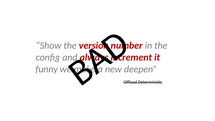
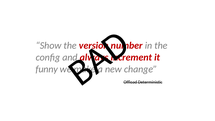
deepen: deepen -> change (141, 69)
